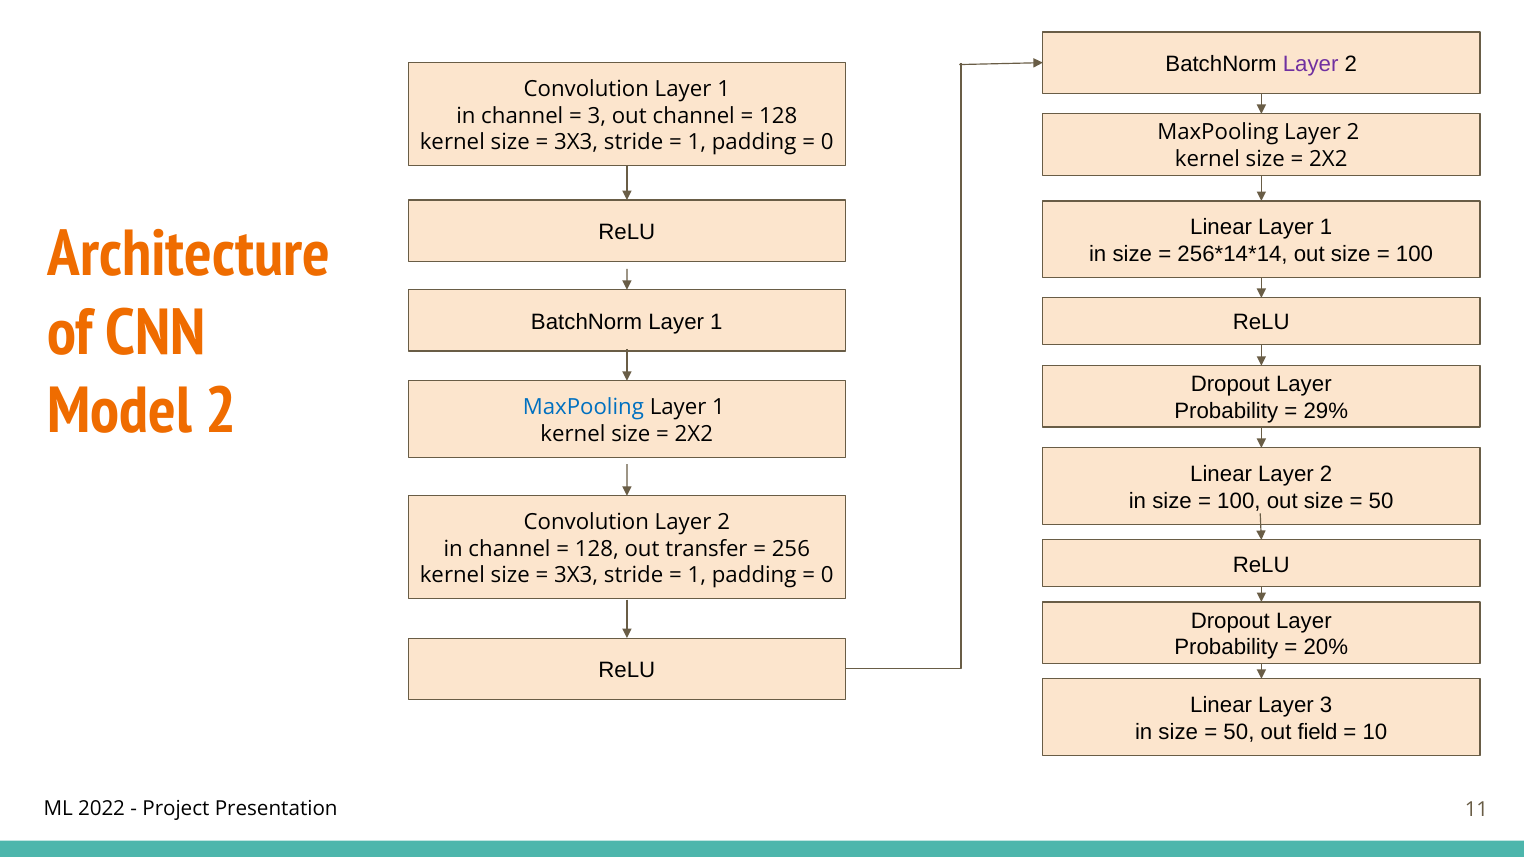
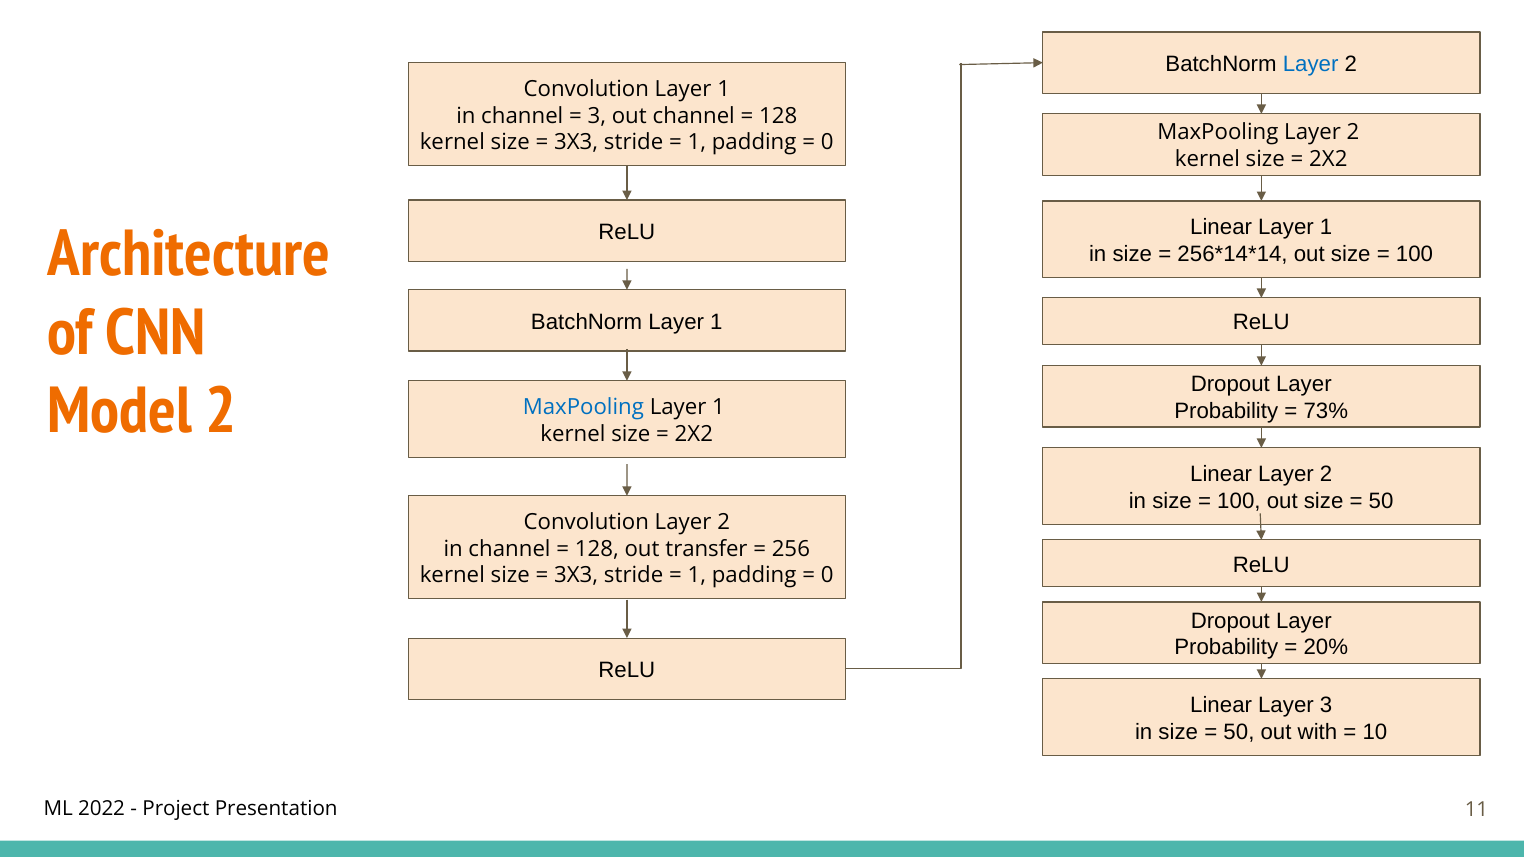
Layer colour: purple -> blue (1311, 64)
29%: 29% -> 73% (1326, 411)
field: field -> with (1317, 732)
